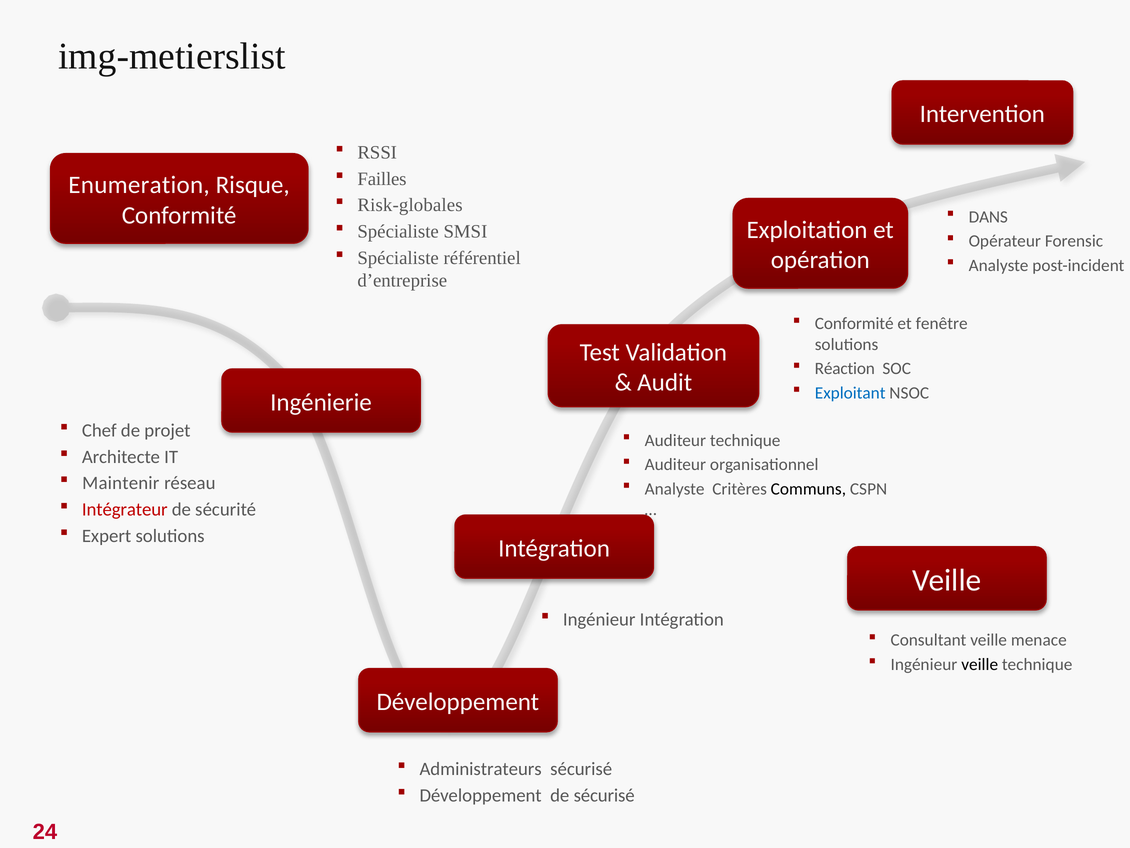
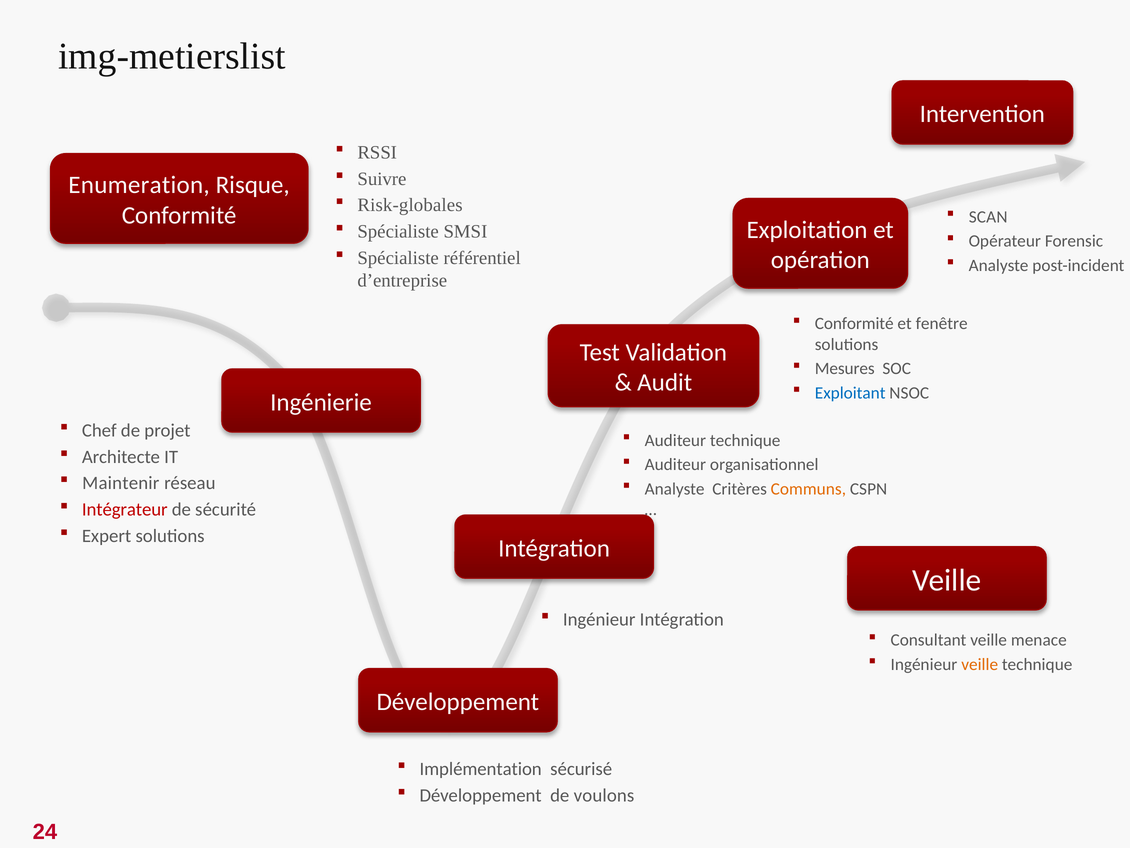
Failles: Failles -> Suivre (382, 179)
DANS: DANS -> SCAN (988, 217)
Réaction: Réaction -> Mesures (845, 368)
Communs colour: black -> orange (808, 489)
veille colour: black -> orange (980, 664)
Administrateurs: Administrateurs -> Implémentation (481, 769)
de sécurisé: sécurisé -> voulons (604, 795)
